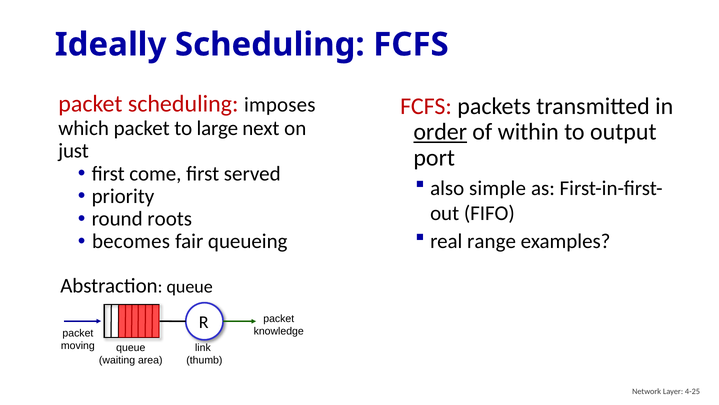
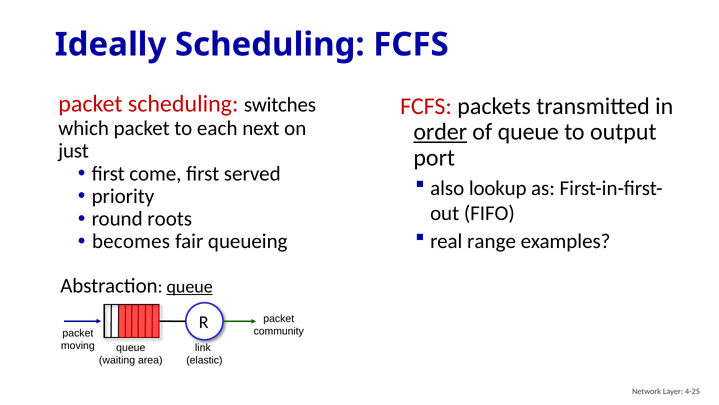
imposes: imposes -> switches (280, 105)
large: large -> each (217, 128)
of within: within -> queue (528, 132)
simple: simple -> lookup (498, 188)
queue underline: none -> present (190, 286)
knowledge: knowledge -> community (279, 331)
thumb: thumb -> elastic (204, 360)
